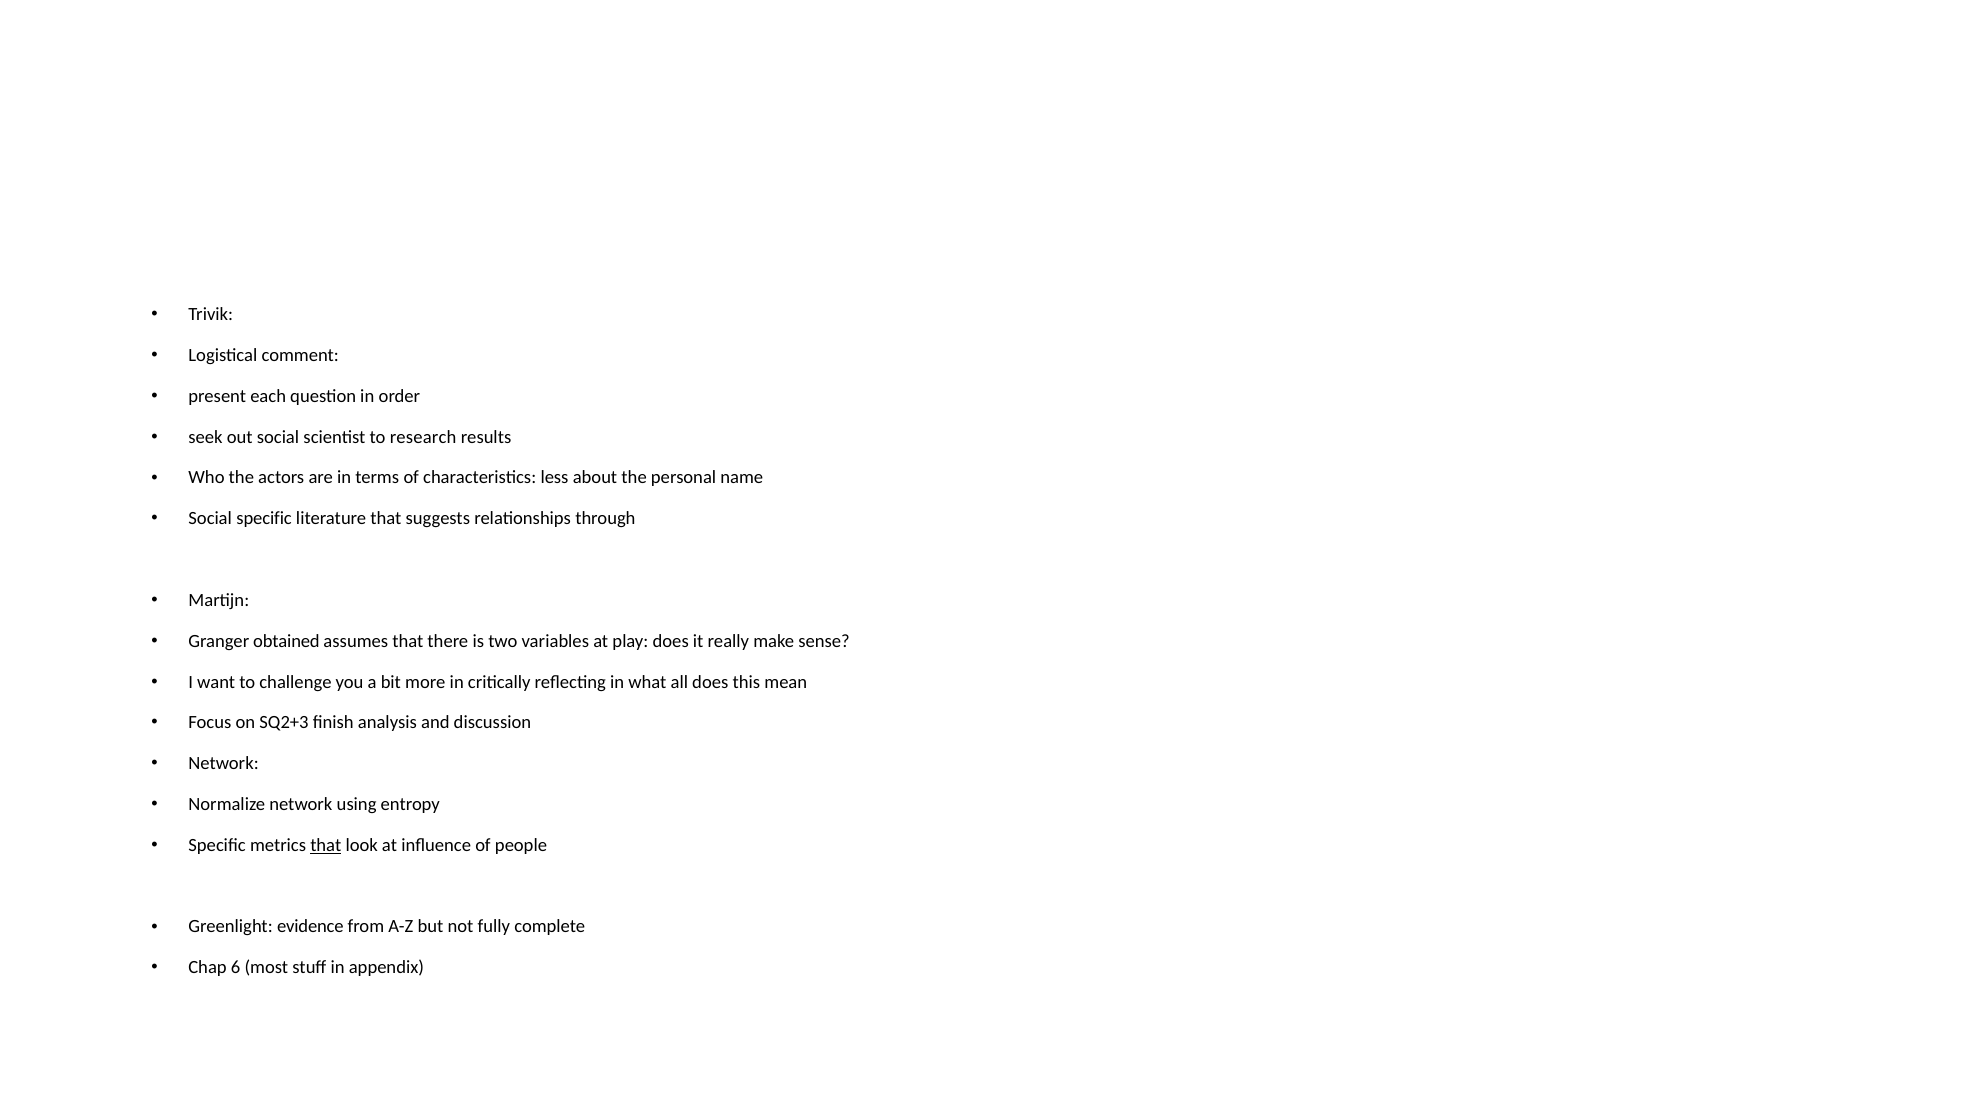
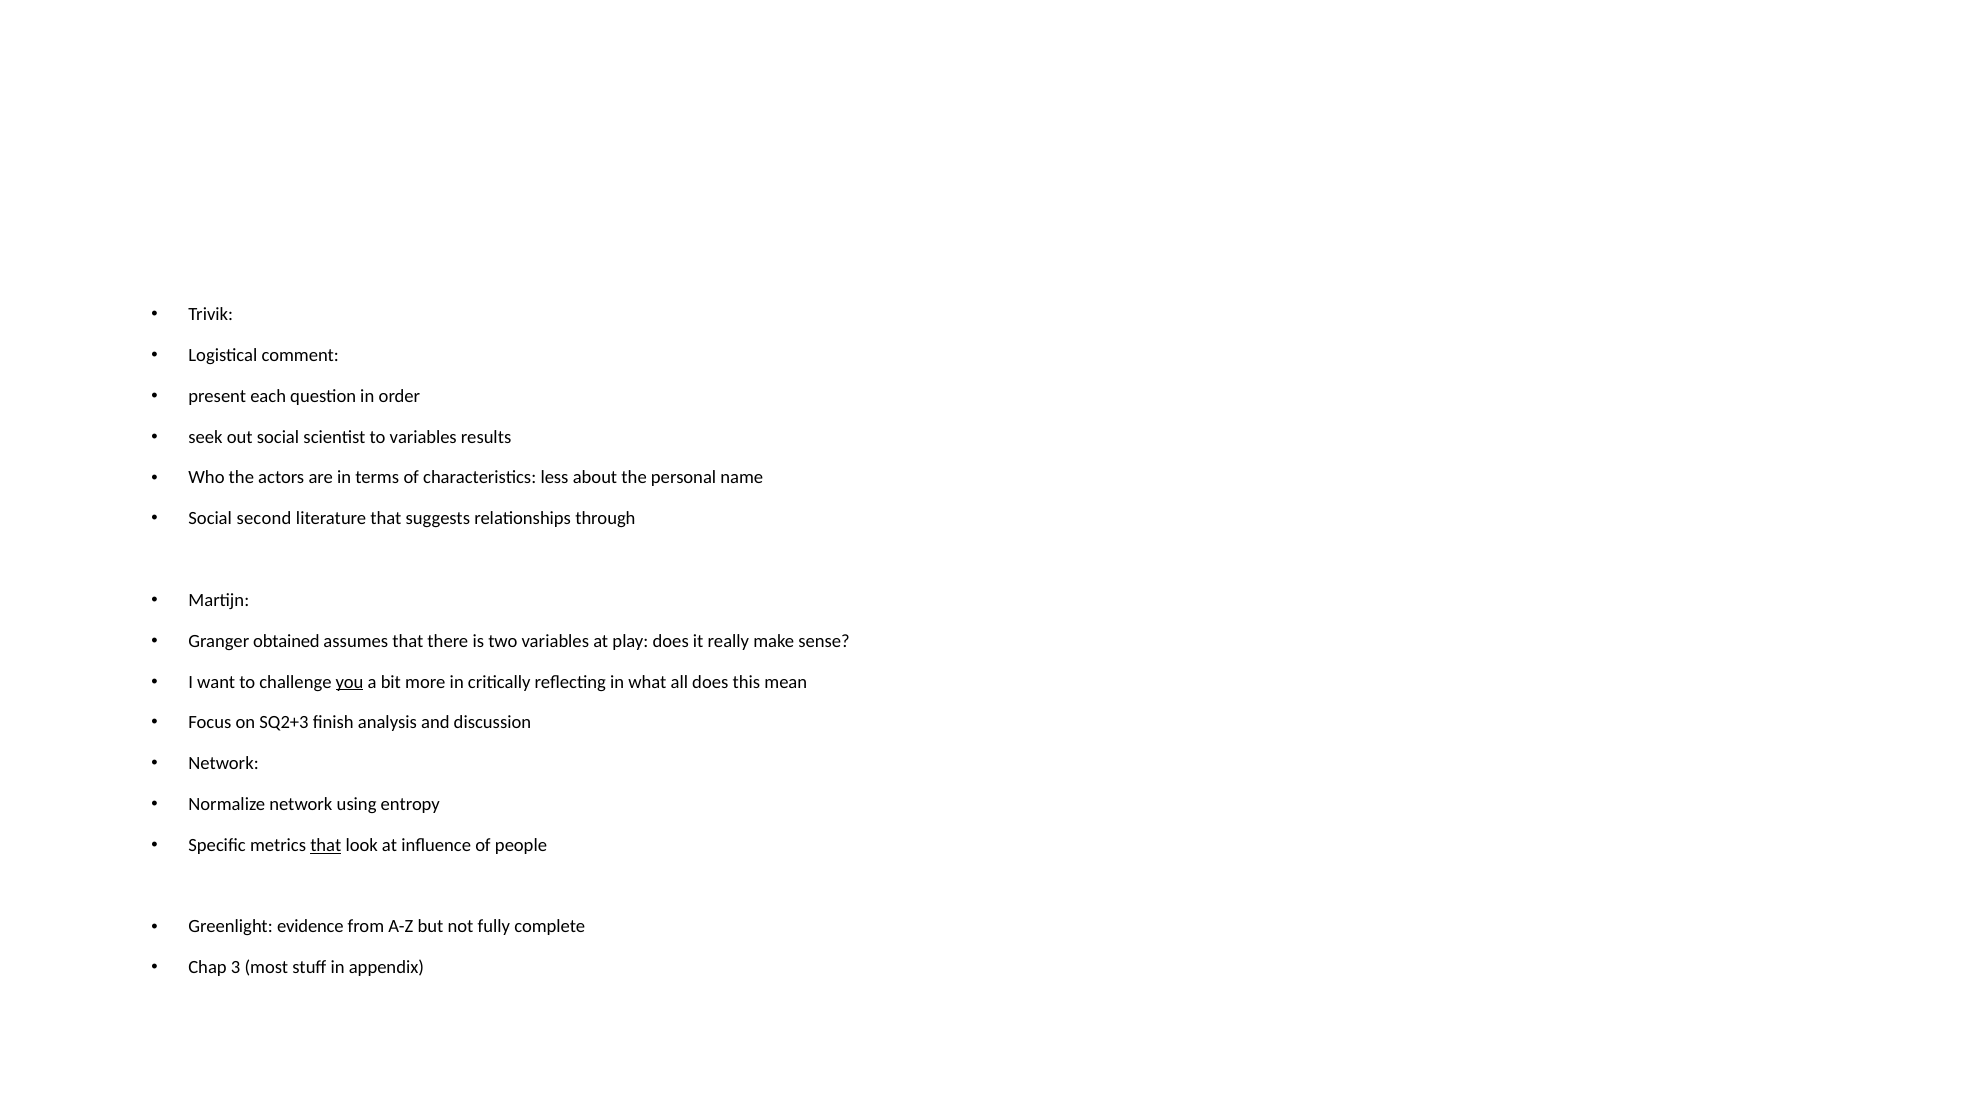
to research: research -> variables (423, 437)
Social specific: specific -> second (264, 519)
you underline: none -> present (350, 682)
6: 6 -> 3 (236, 968)
